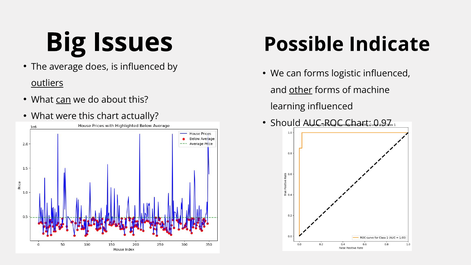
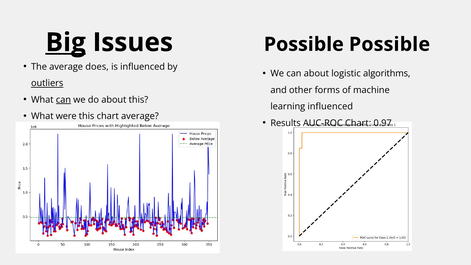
Big underline: none -> present (66, 42)
Possible Indicate: Indicate -> Possible (389, 44)
can forms: forms -> about (316, 74)
logistic influenced: influenced -> algorithms (387, 74)
other underline: present -> none (301, 90)
chart actually: actually -> average (140, 116)
Should: Should -> Results (286, 123)
